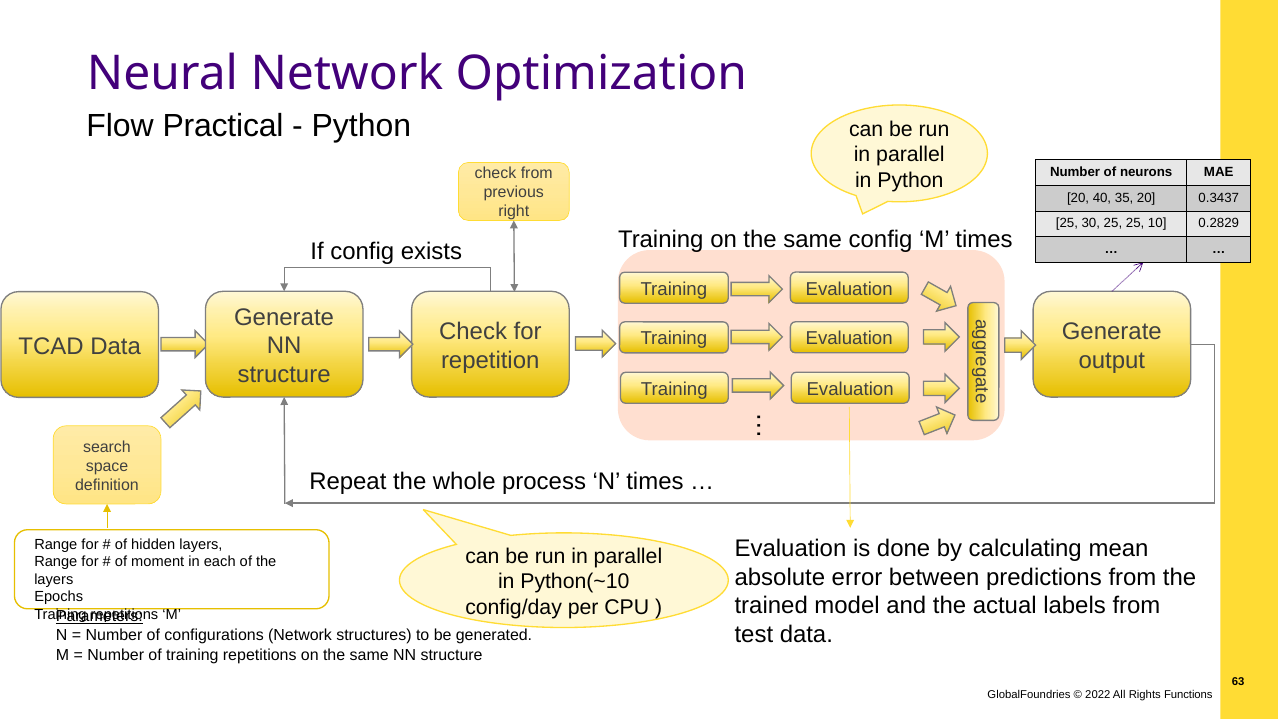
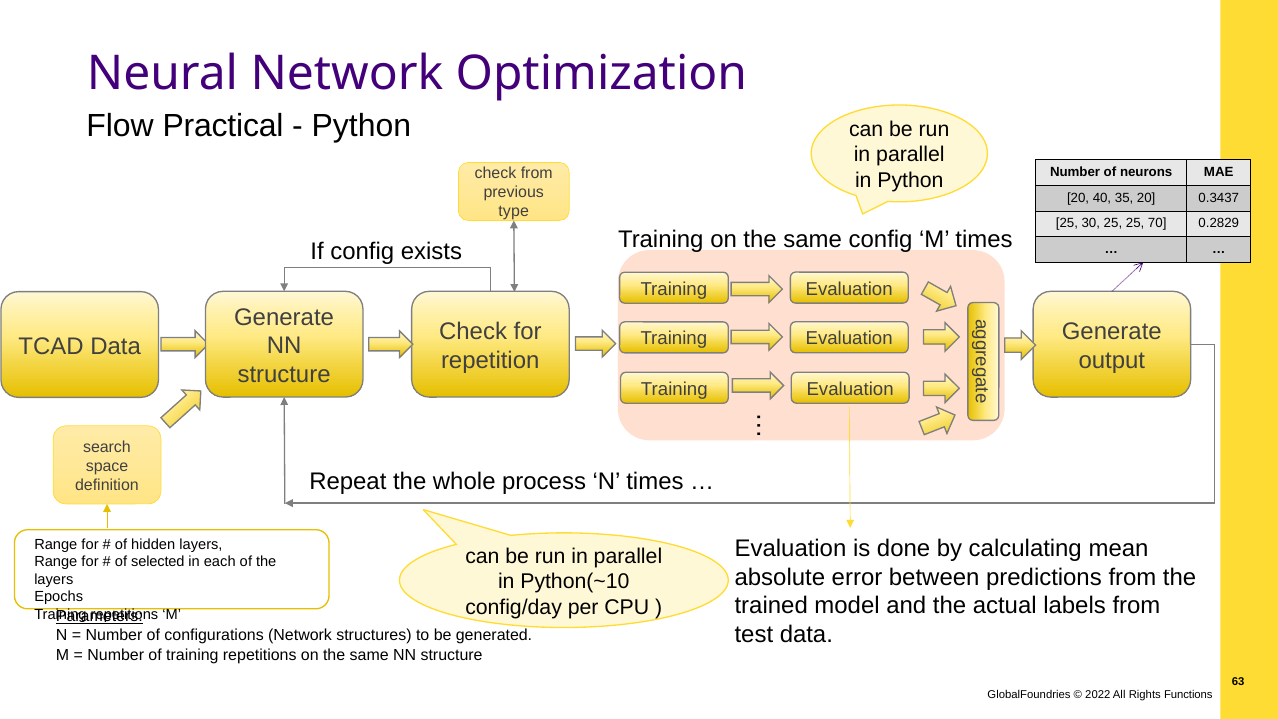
right: right -> type (514, 212)
10: 10 -> 70 (1157, 224)
moment: moment -> selected (158, 562)
